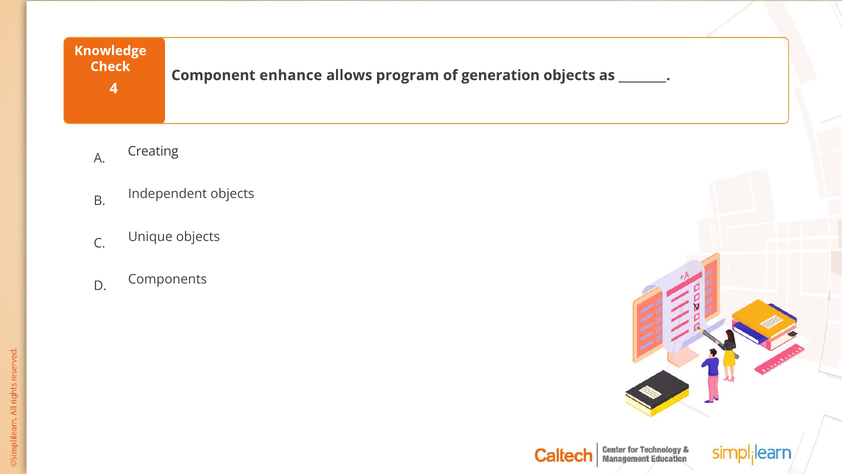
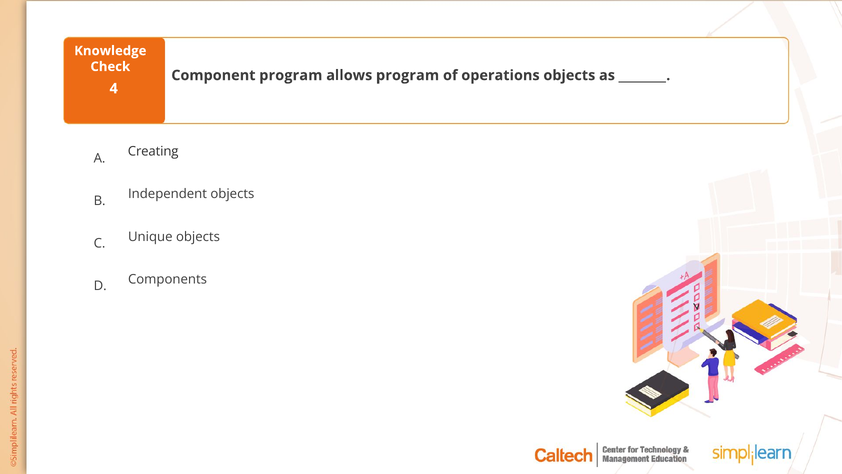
Component enhance: enhance -> program (291, 75)
generation: generation -> operations (500, 75)
